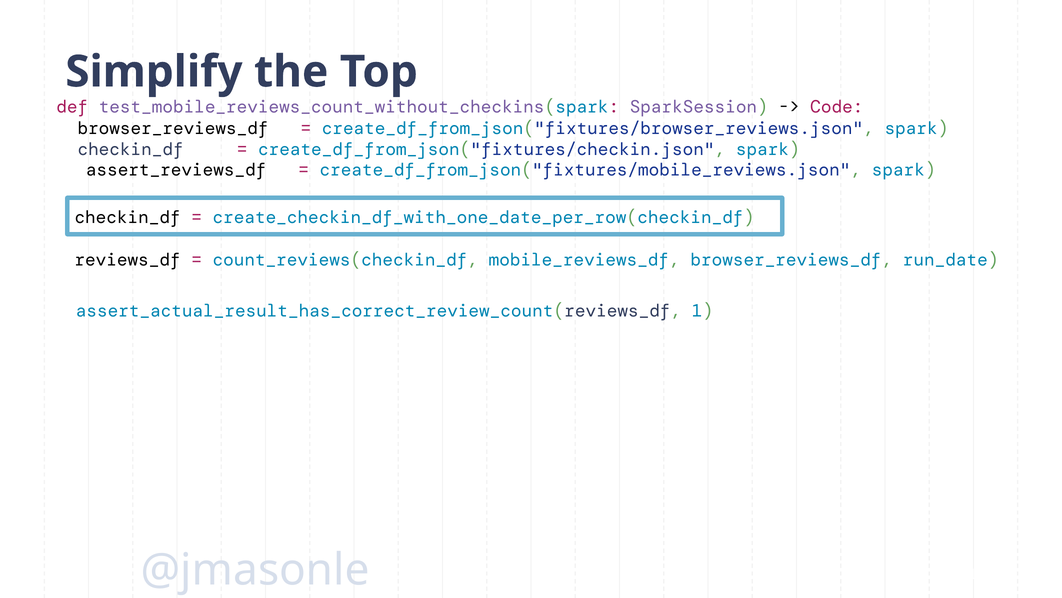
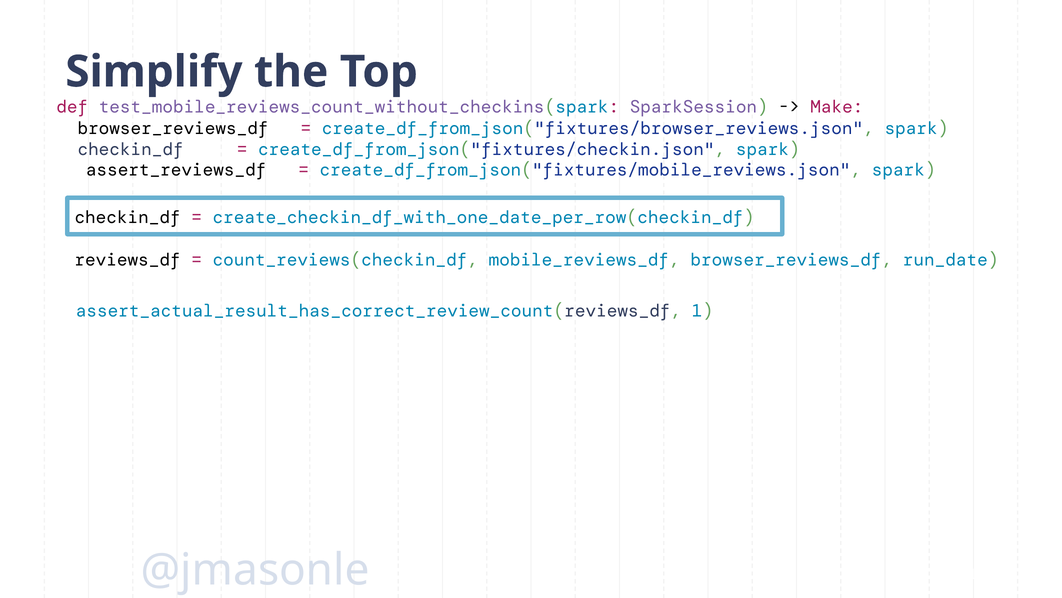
Code: Code -> Make (837, 107)
